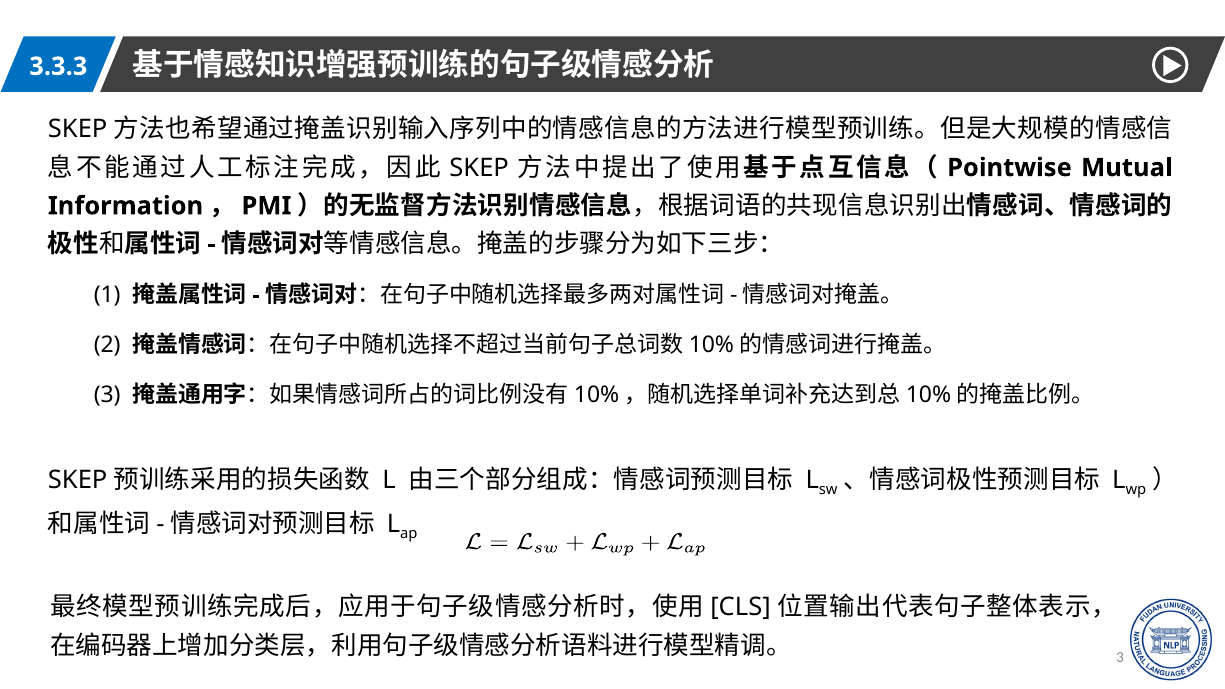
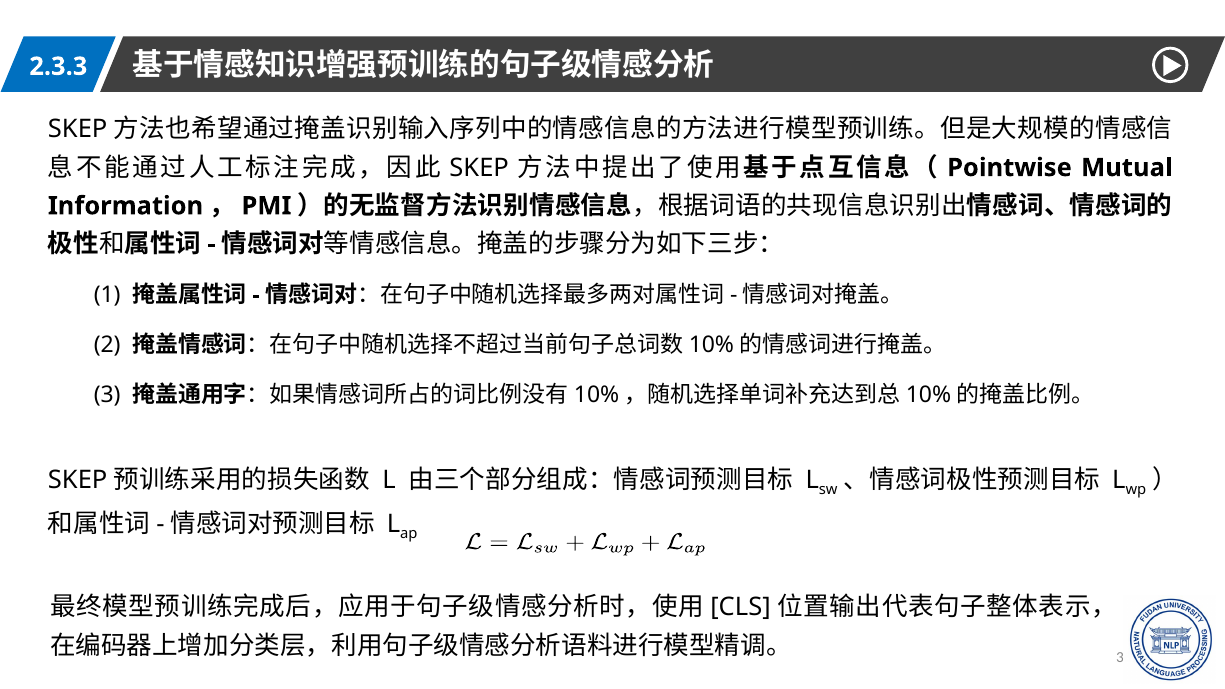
3.3.3: 3.3.3 -> 2.3.3 (58, 66)
